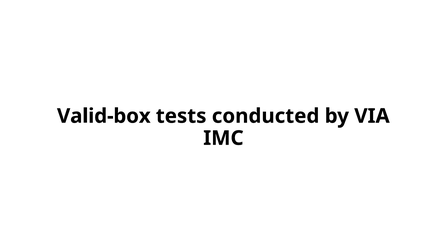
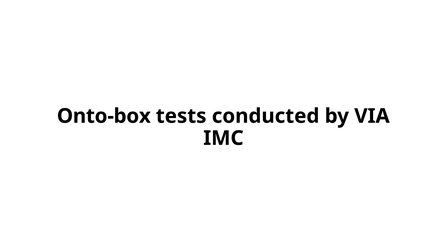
Valid-box: Valid-box -> Onto-box (104, 116)
